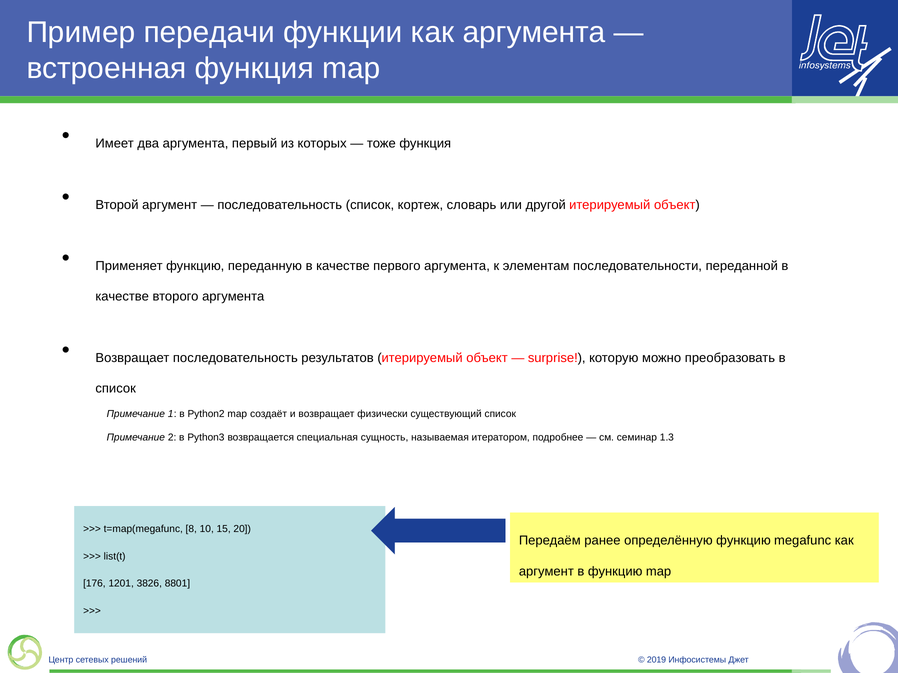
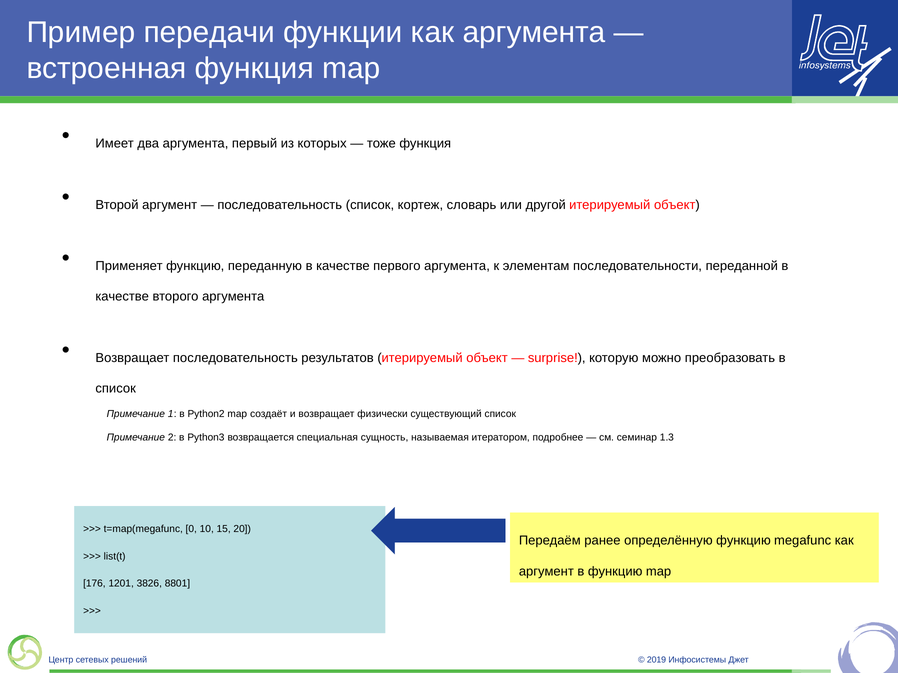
8: 8 -> 0 (191, 529)
